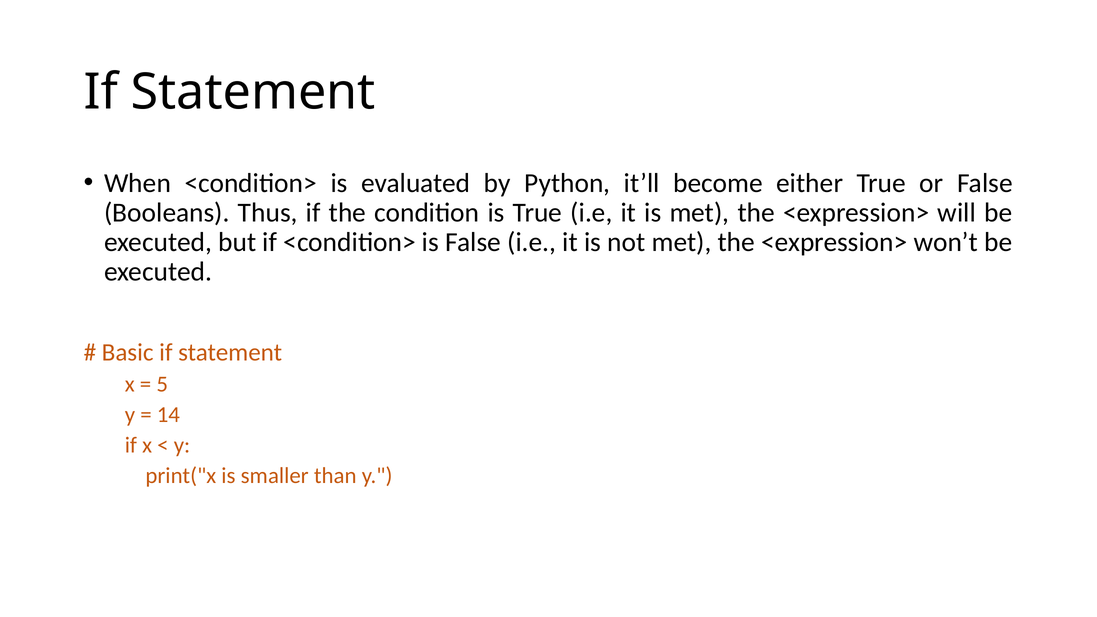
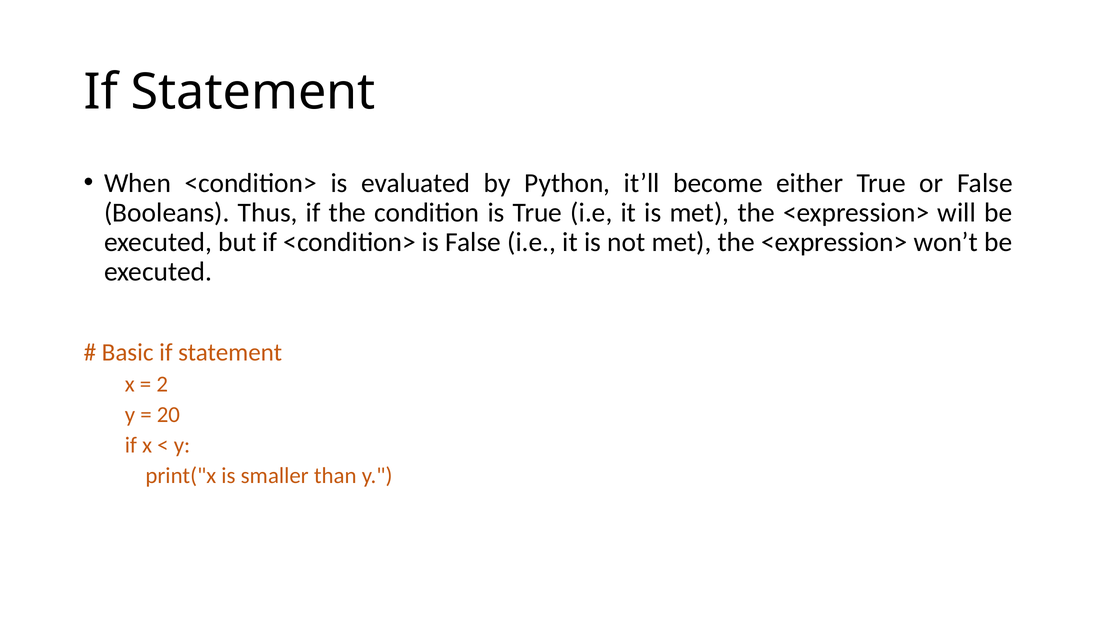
5: 5 -> 2 (162, 384)
14: 14 -> 20 (168, 415)
